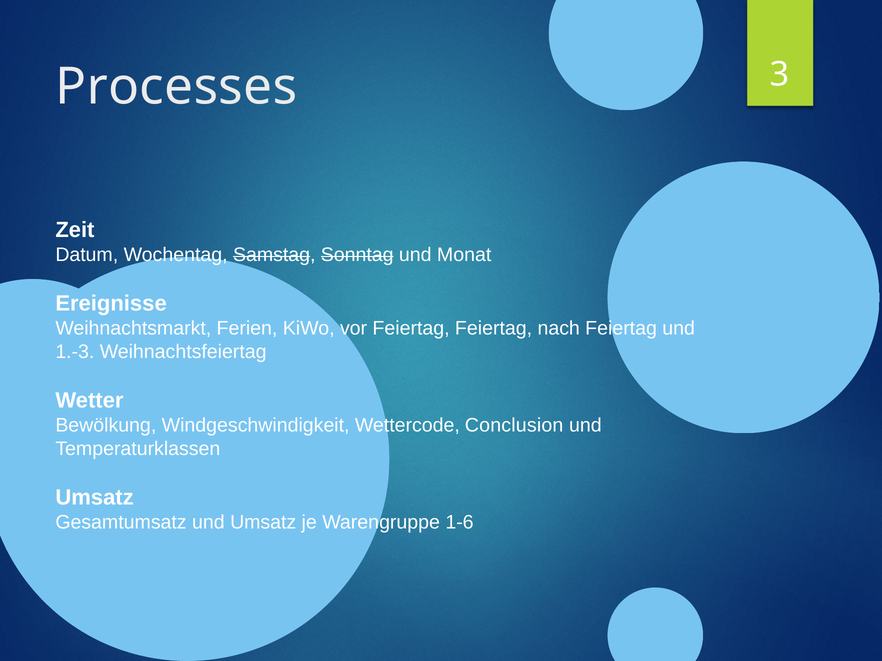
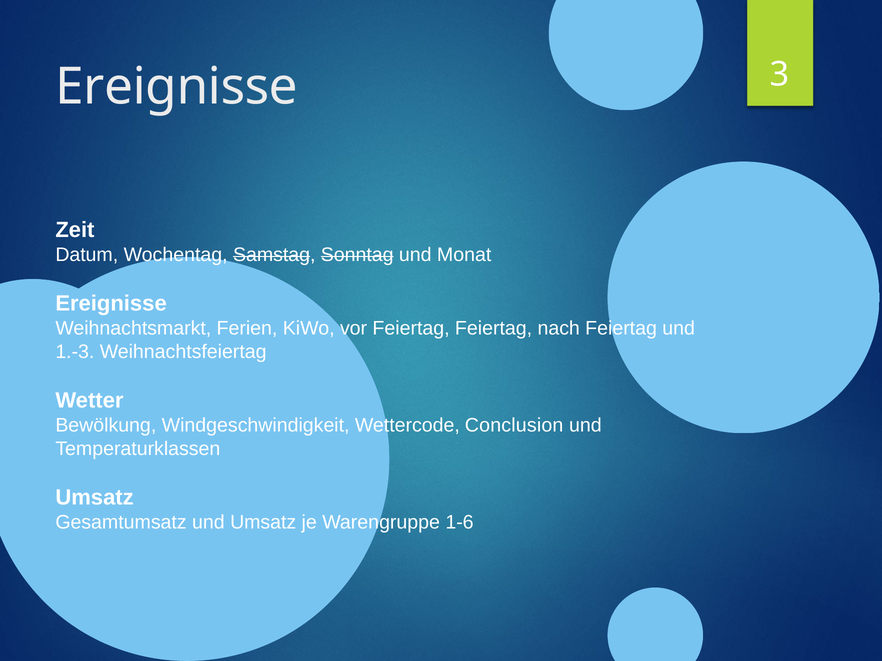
Processes: Processes -> Ereignisse (177, 87)
